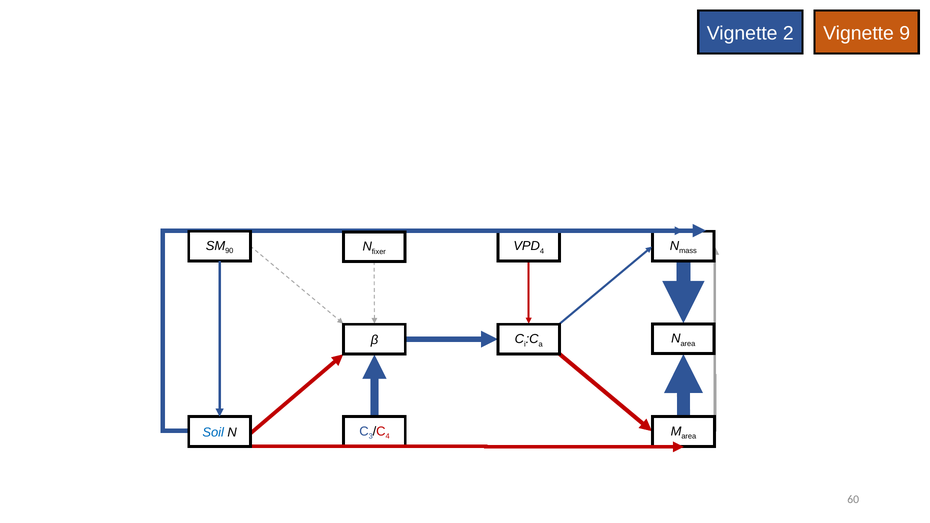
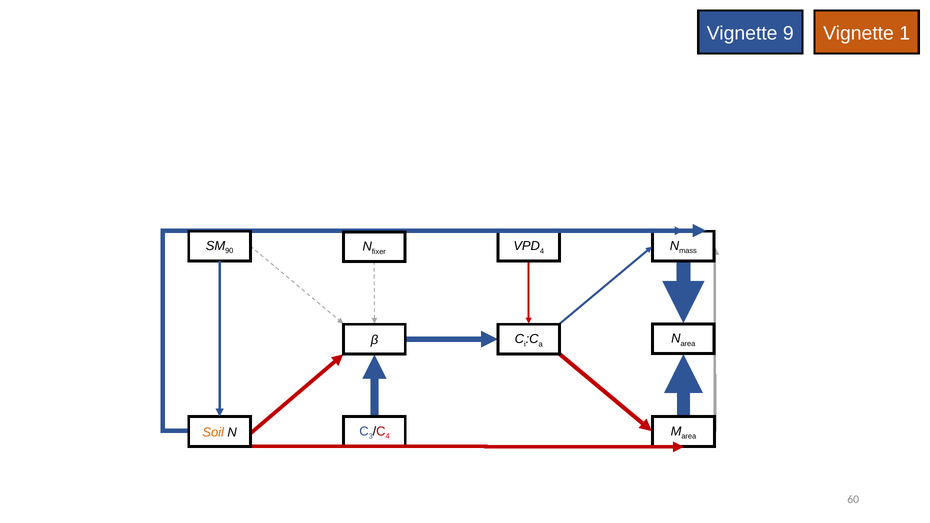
2: 2 -> 9 (788, 33)
9: 9 -> 1 (905, 33)
Soil colour: blue -> orange (213, 433)
